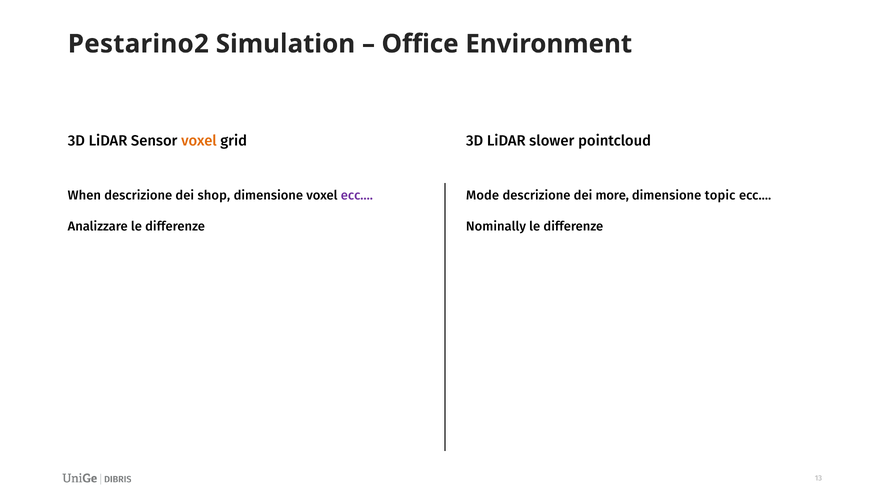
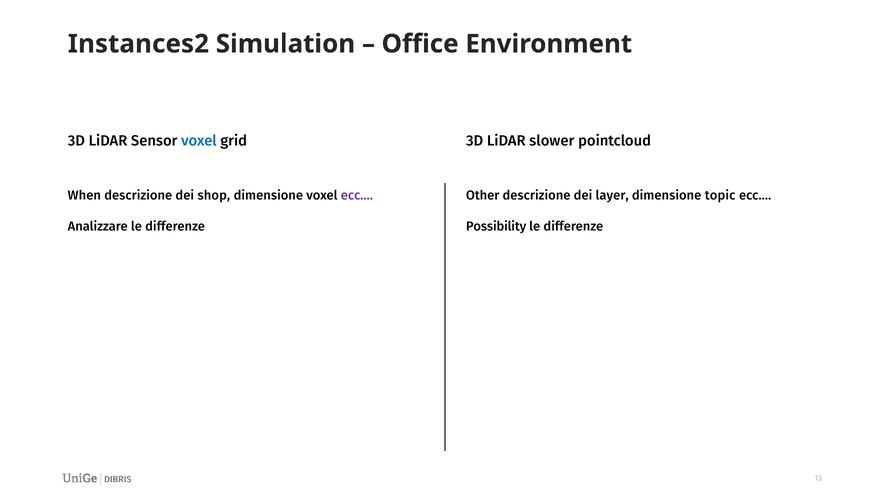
Pestarino2: Pestarino2 -> Instances2 (138, 44)
voxel colour: orange -> blue (199, 141)
Mode: Mode -> Other (483, 195)
more: more -> layer (612, 195)
Nominally: Nominally -> Possibility (496, 226)
